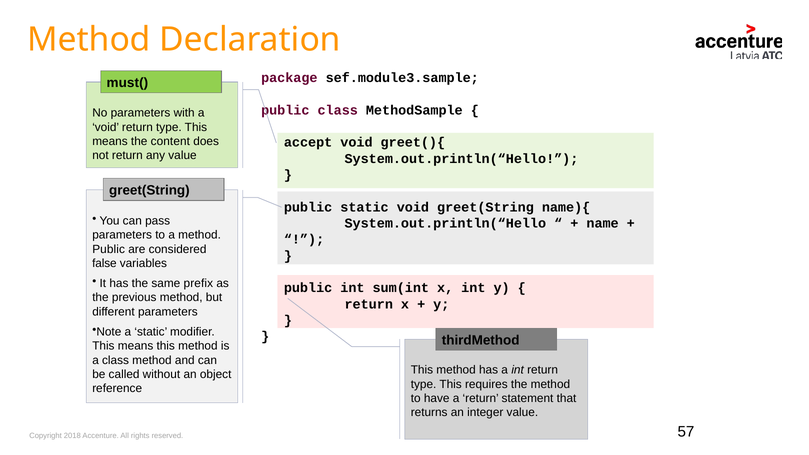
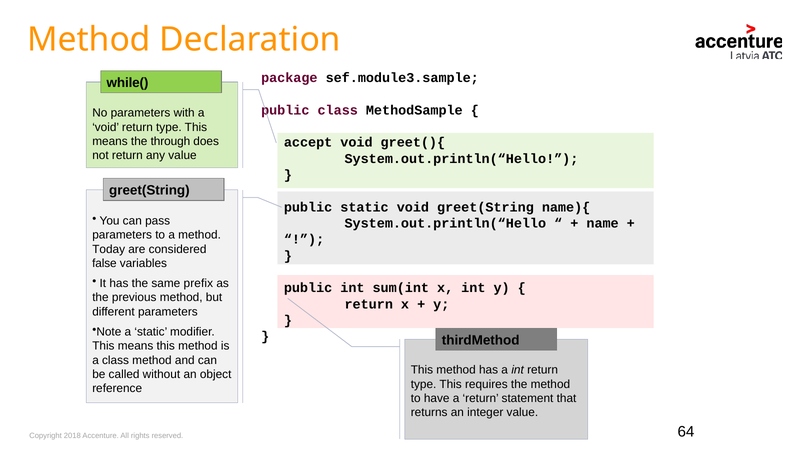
must(: must( -> while( (128, 83)
content: content -> through (170, 141)
Public: Public -> Today (109, 249)
57: 57 -> 64 (686, 432)
